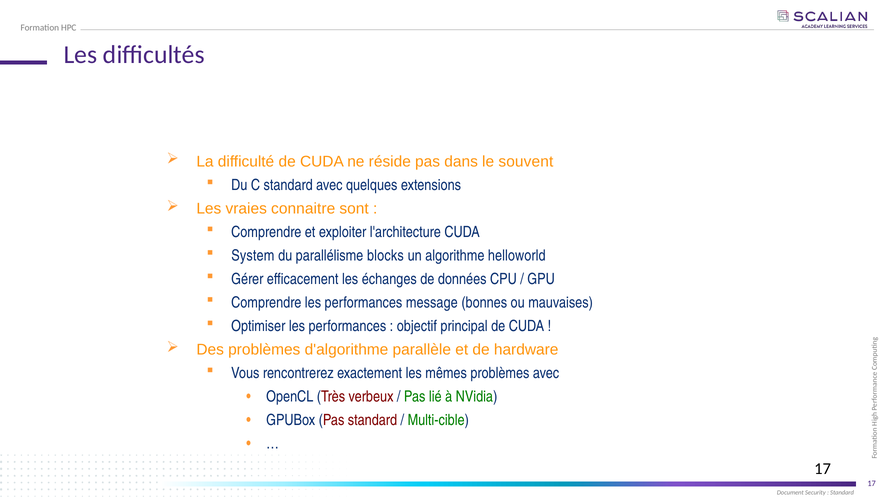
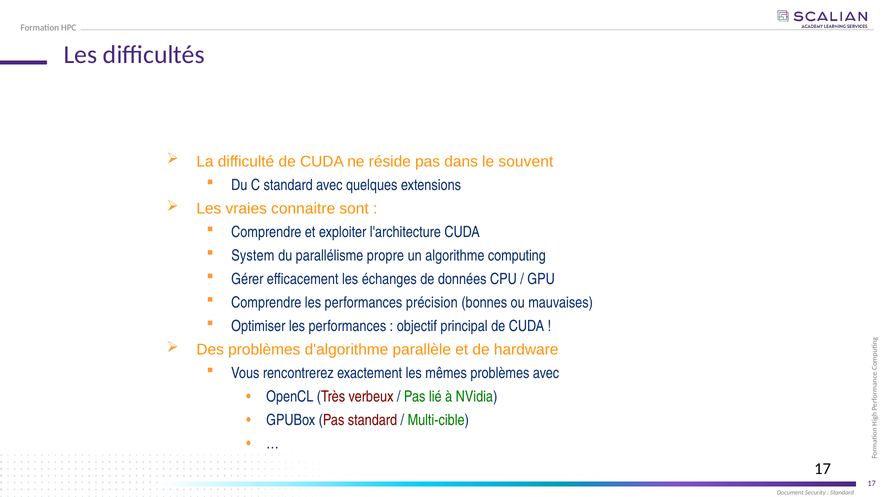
blocks: blocks -> propre (385, 256)
helloworld: helloworld -> computing (517, 256)
message: message -> précision (432, 303)
